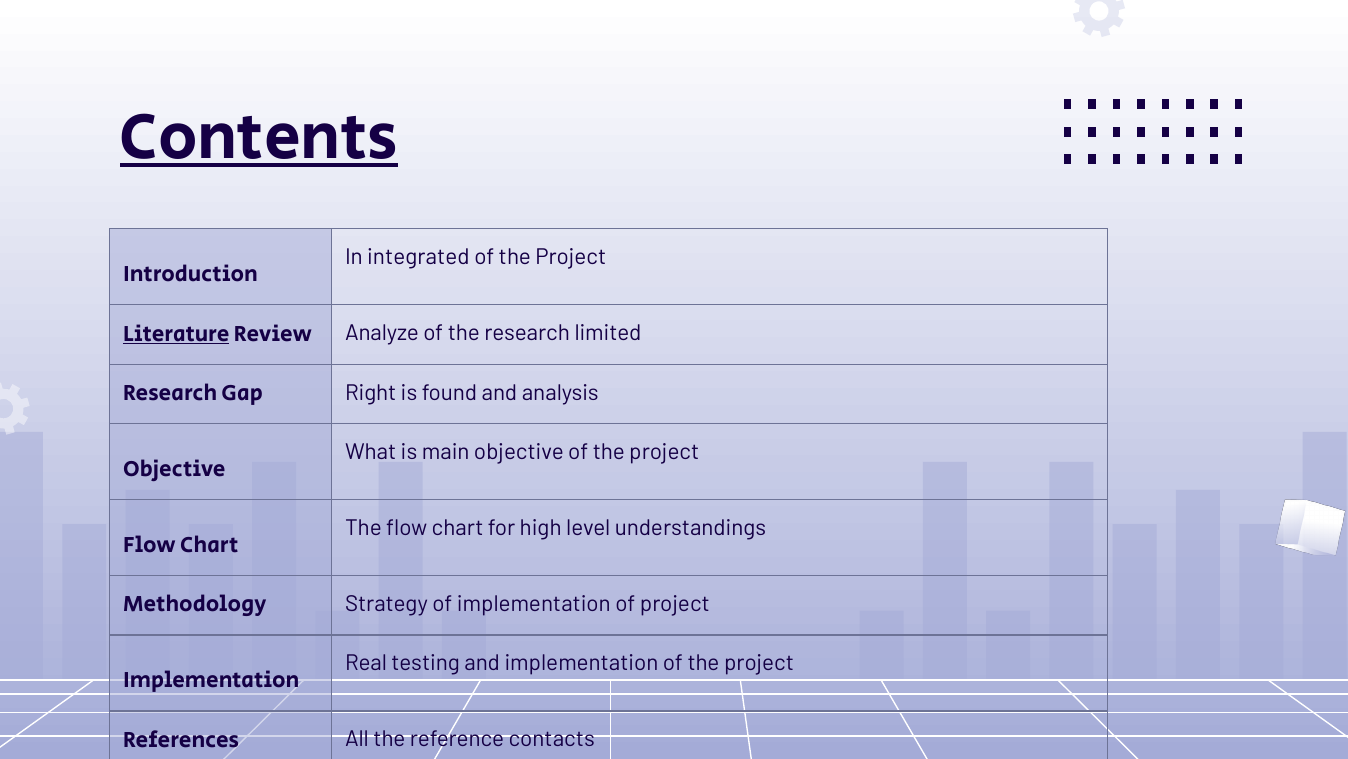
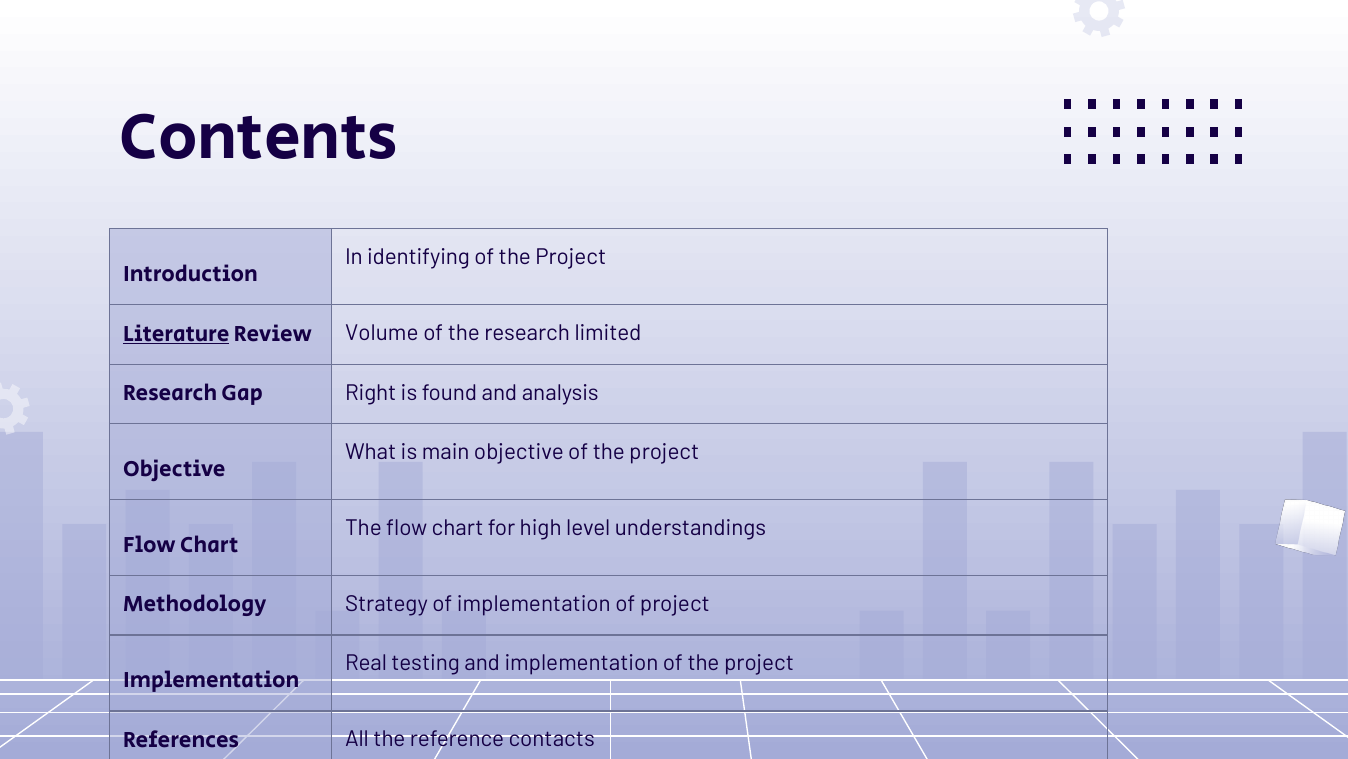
Contents underline: present -> none (259, 137)
integrated: integrated -> identifying (418, 257)
Analyze: Analyze -> Volume (382, 333)
